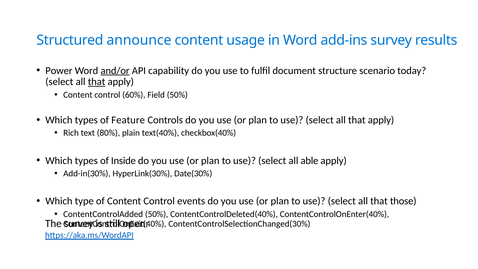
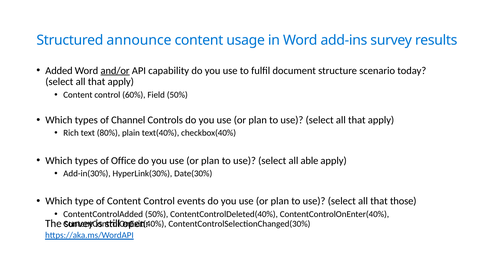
Power: Power -> Added (59, 71)
that underline: present -> none (97, 82)
Feature: Feature -> Channel (128, 120)
Inside: Inside -> Office (123, 161)
